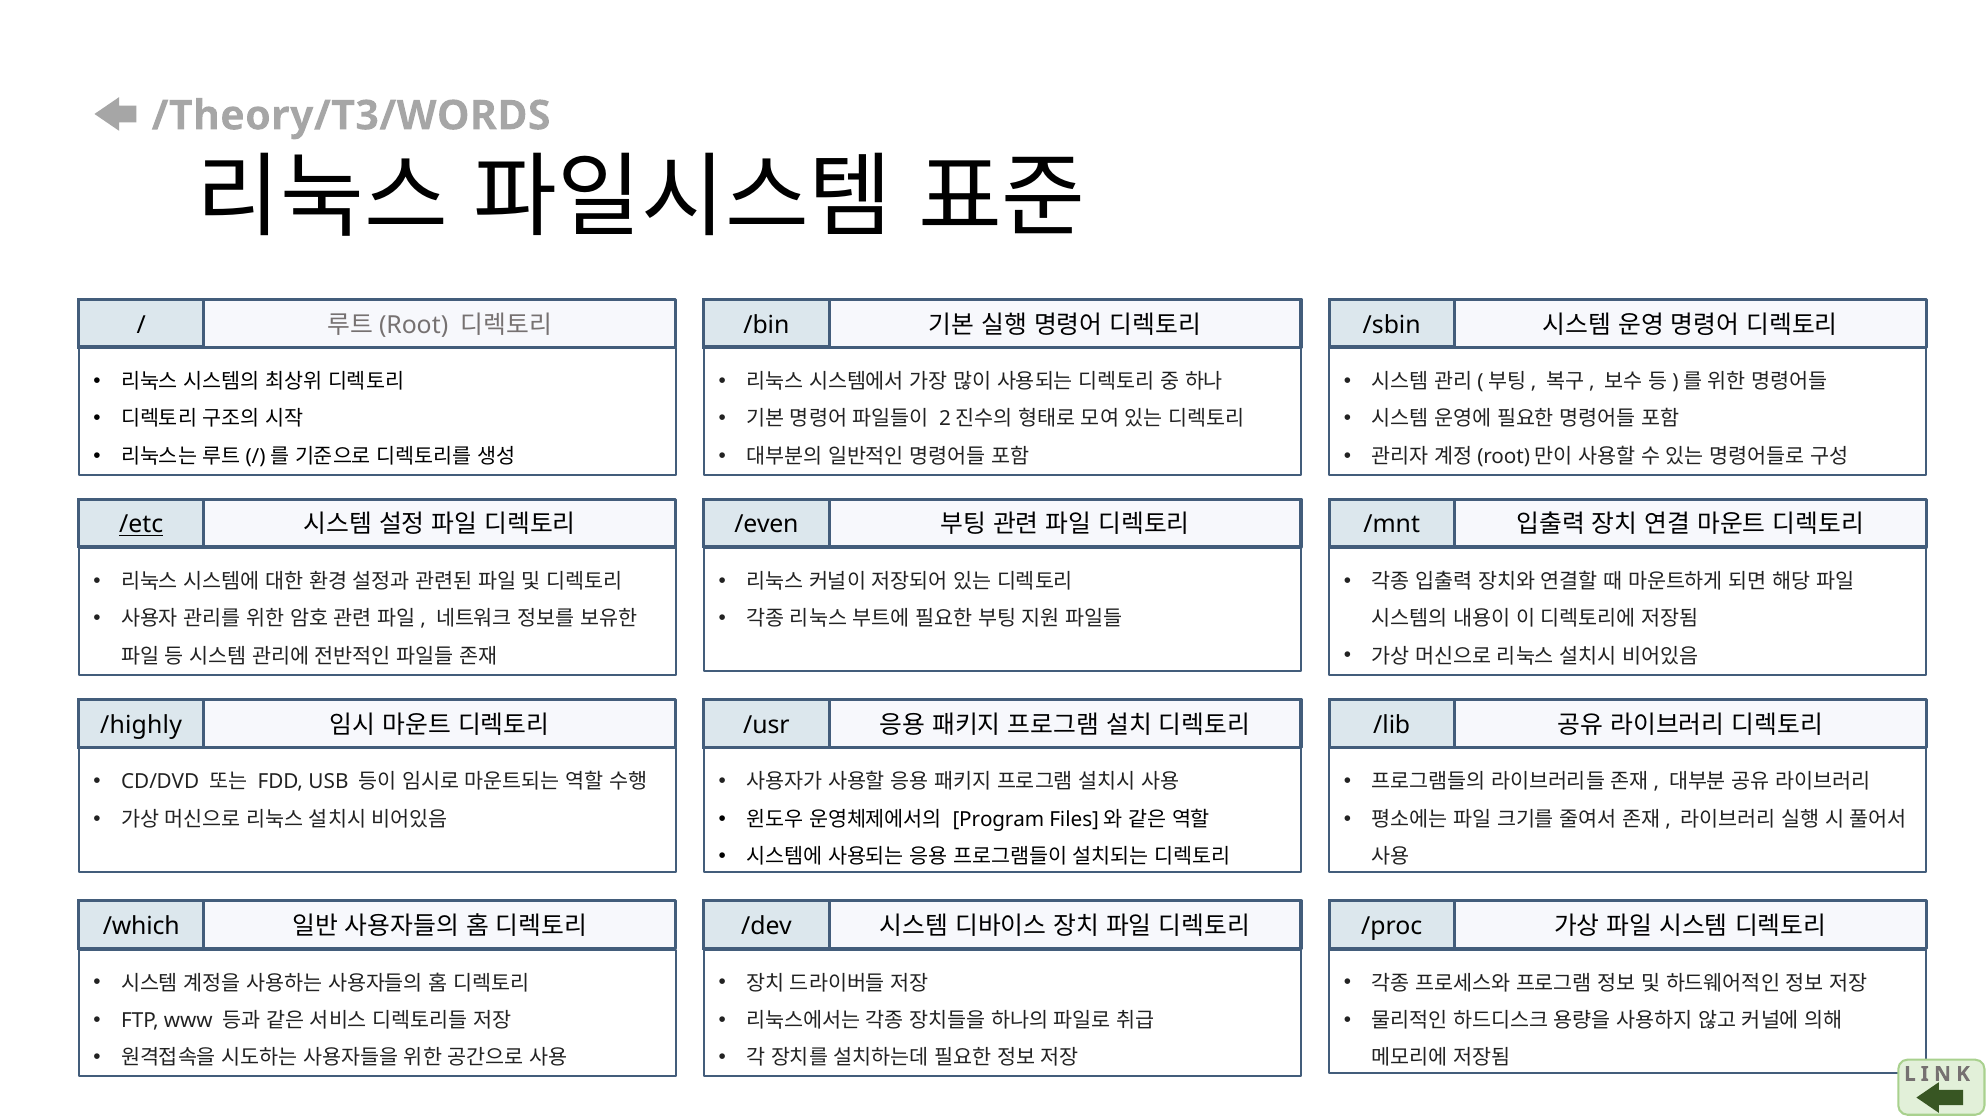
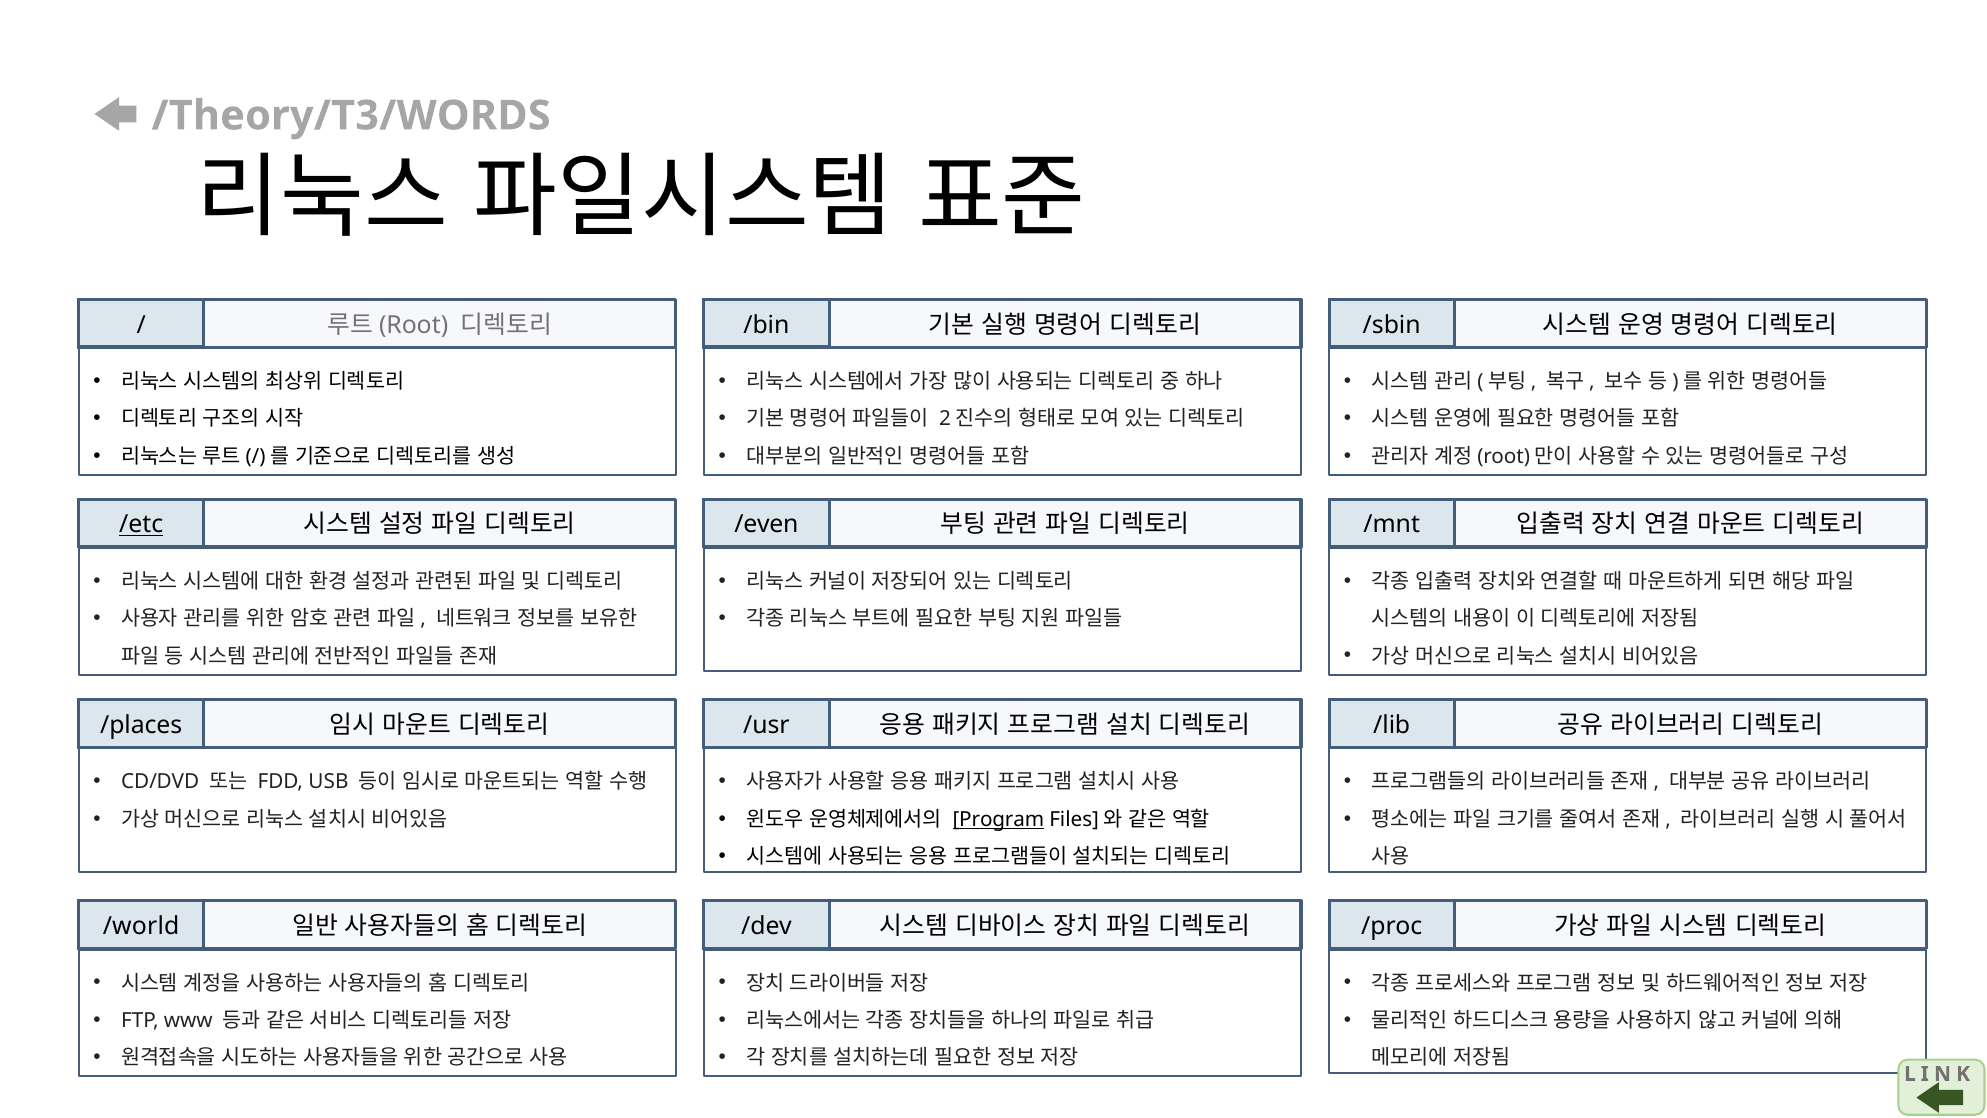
/highly: /highly -> /places (141, 725)
Program underline: none -> present (998, 819)
/which: /which -> /world (141, 926)
